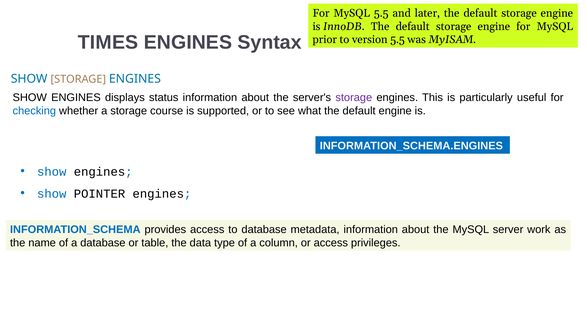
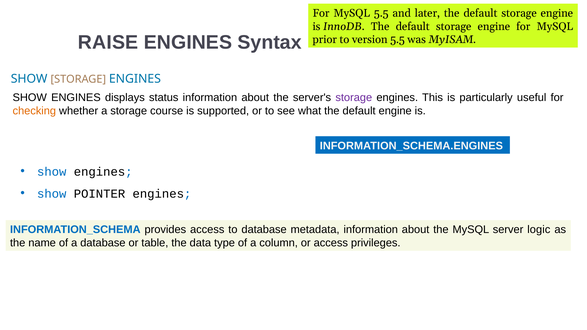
TIMES: TIMES -> RAISE (108, 42)
checking colour: blue -> orange (34, 111)
work: work -> logic (539, 230)
